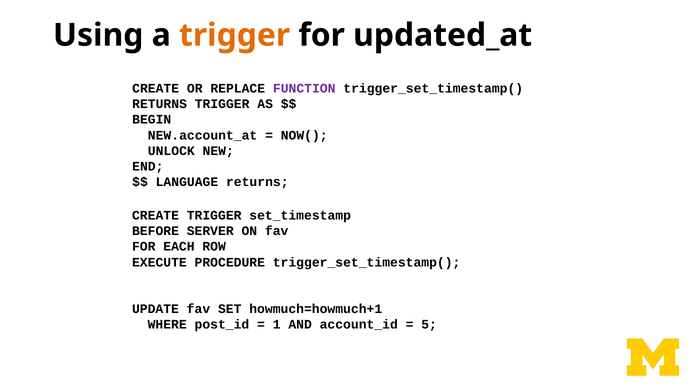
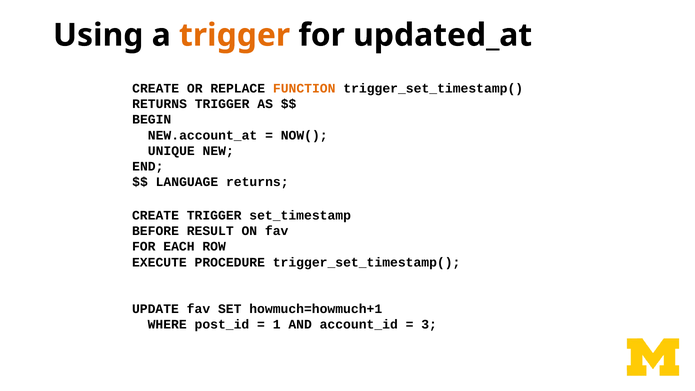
FUNCTION colour: purple -> orange (304, 88)
UNLOCK: UNLOCK -> UNIQUE (171, 151)
SERVER: SERVER -> RESULT (210, 231)
5: 5 -> 3 (429, 325)
